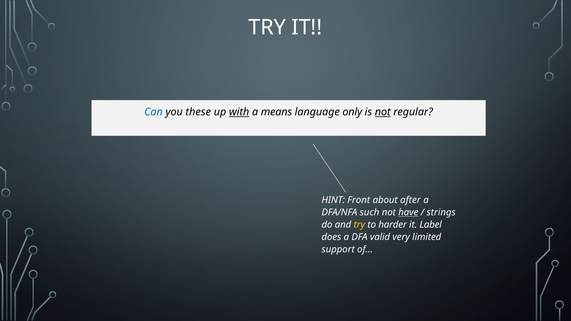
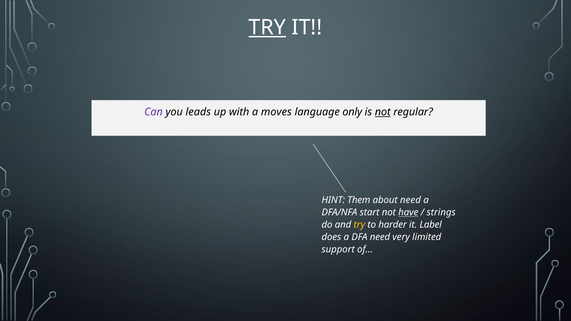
TRY underline: none -> present (267, 27)
Can colour: blue -> purple (153, 112)
these: these -> leads (198, 112)
with underline: present -> none (239, 112)
means: means -> moves (276, 112)
Front: Front -> Them (359, 200)
about after: after -> need (410, 200)
such: such -> start (370, 213)
DFA valid: valid -> need (380, 237)
